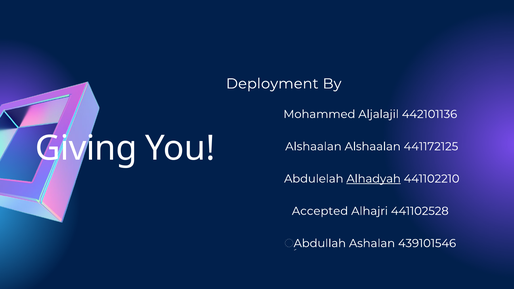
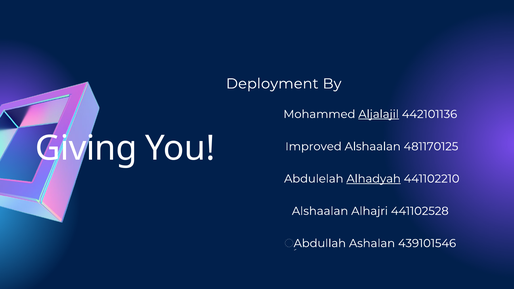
Aljalajil underline: none -> present (379, 114)
Alshaalan: Alshaalan -> Improved (313, 147)
441172125: 441172125 -> 481170125 (431, 147)
Accepted: Accepted -> Alshaalan (320, 211)
